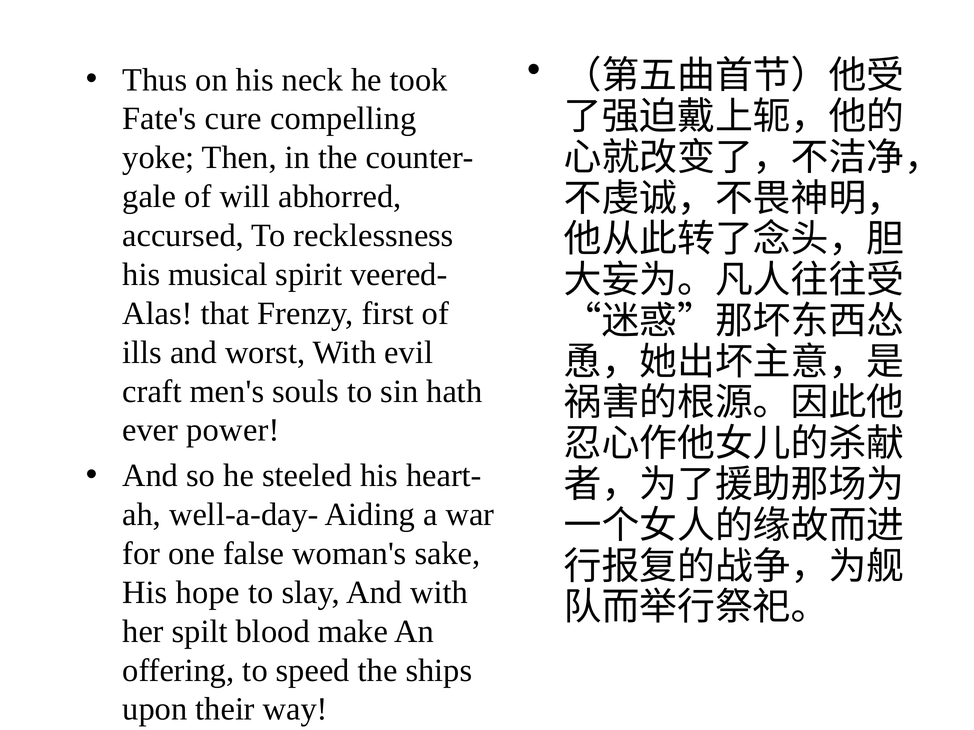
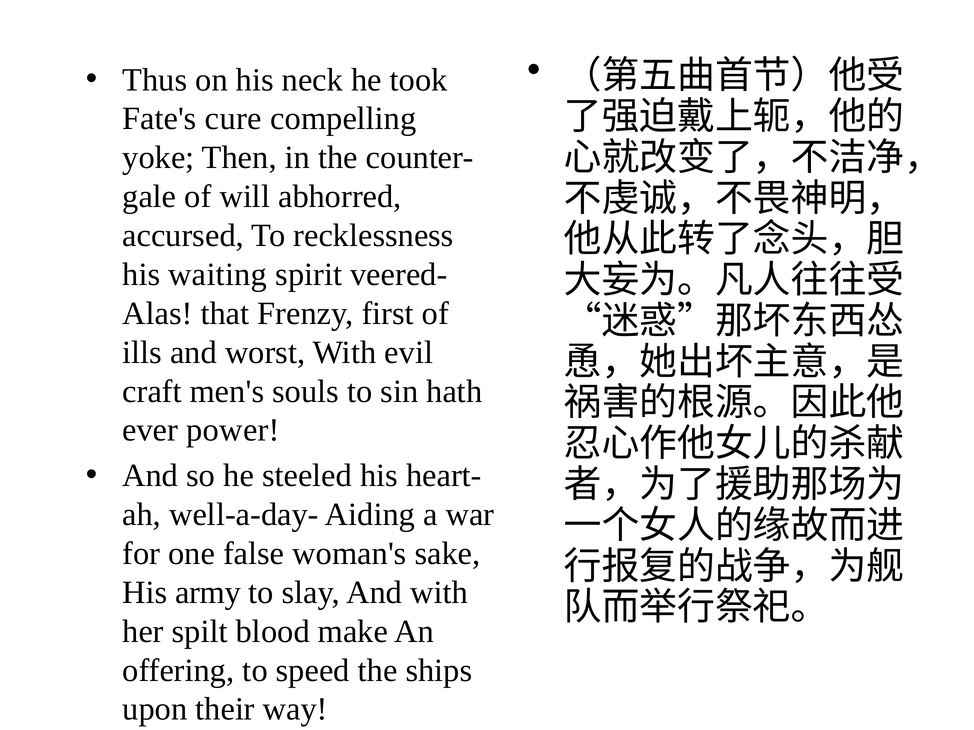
musical: musical -> waiting (218, 275)
hope: hope -> army (208, 593)
